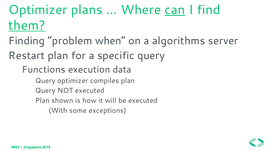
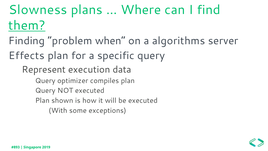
Optimizer: Optimizer -> Slowness (38, 10)
can underline: present -> none (175, 10)
Restart: Restart -> Effects (27, 56)
Functions: Functions -> Represent (44, 69)
